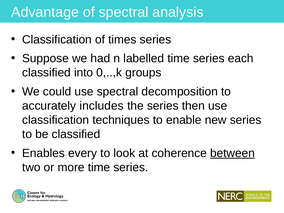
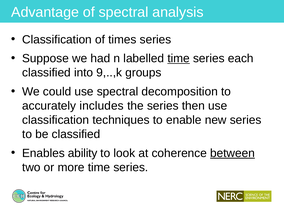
time underline: none -> present (179, 58)
0,..,k: 0,..,k -> 9,..,k (109, 73)
every: every -> ability (83, 153)
